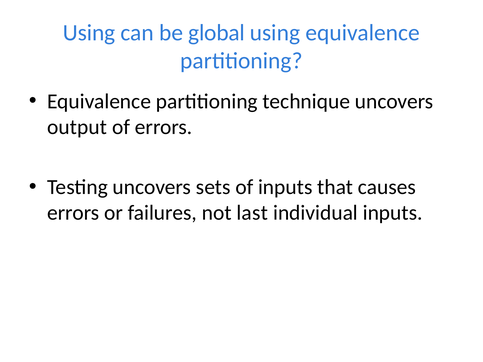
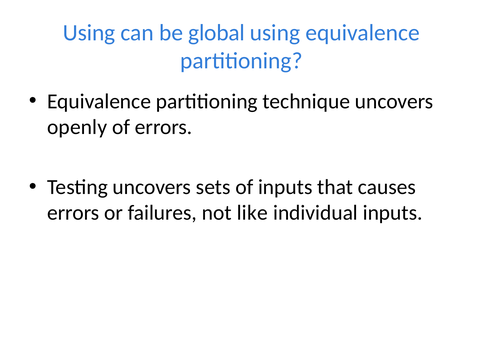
output: output -> openly (77, 127)
last: last -> like (252, 213)
